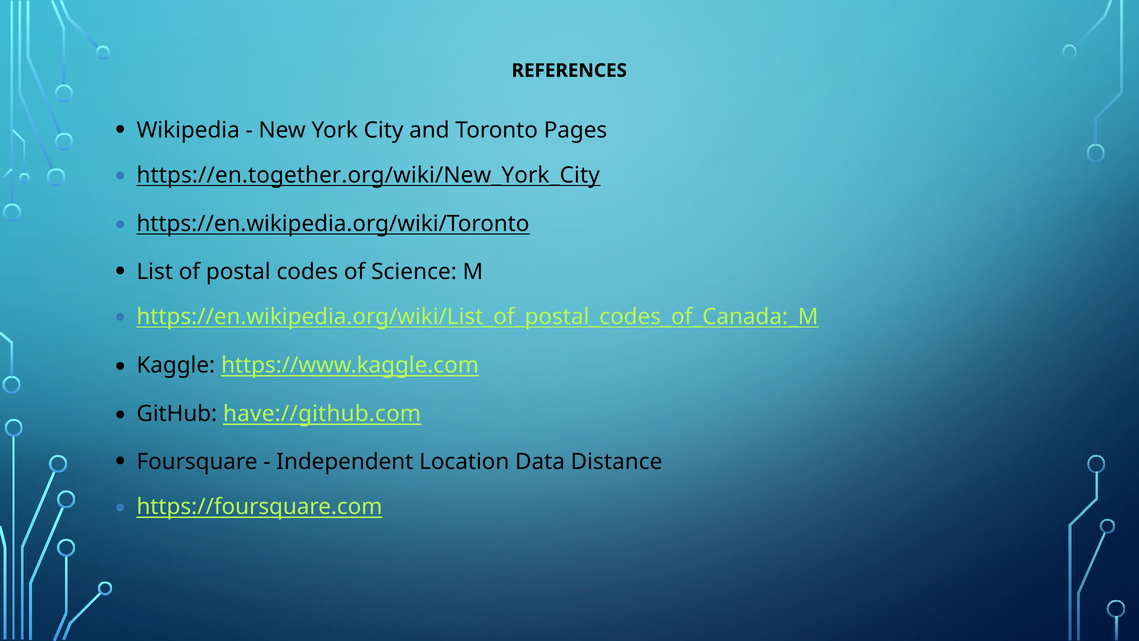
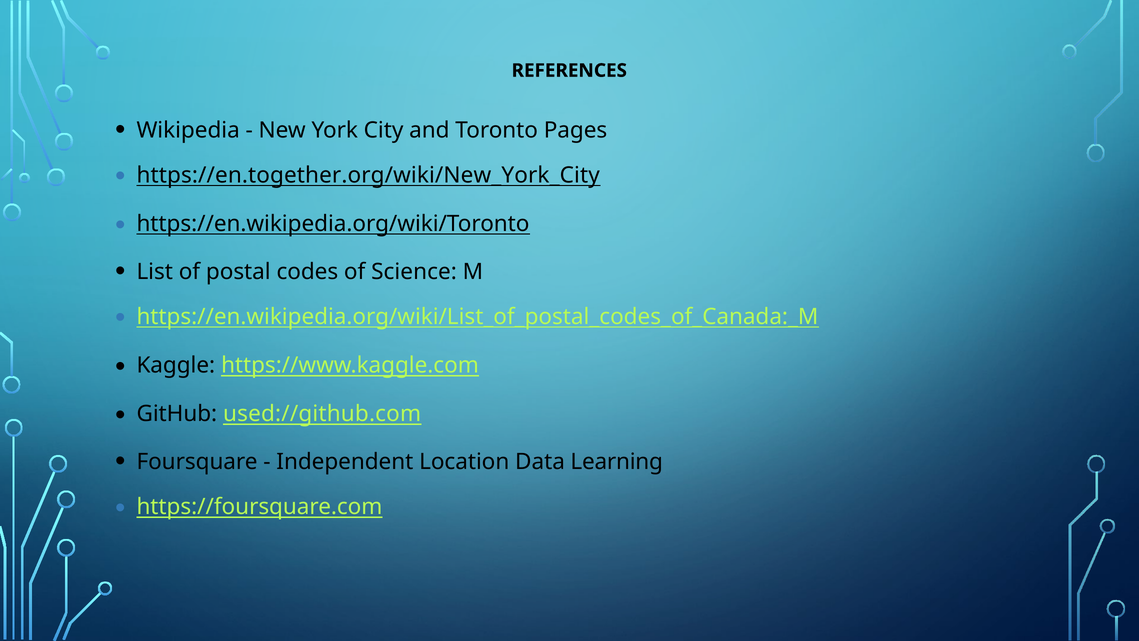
have://github.com: have://github.com -> used://github.com (322, 414)
Distance: Distance -> Learning (617, 462)
